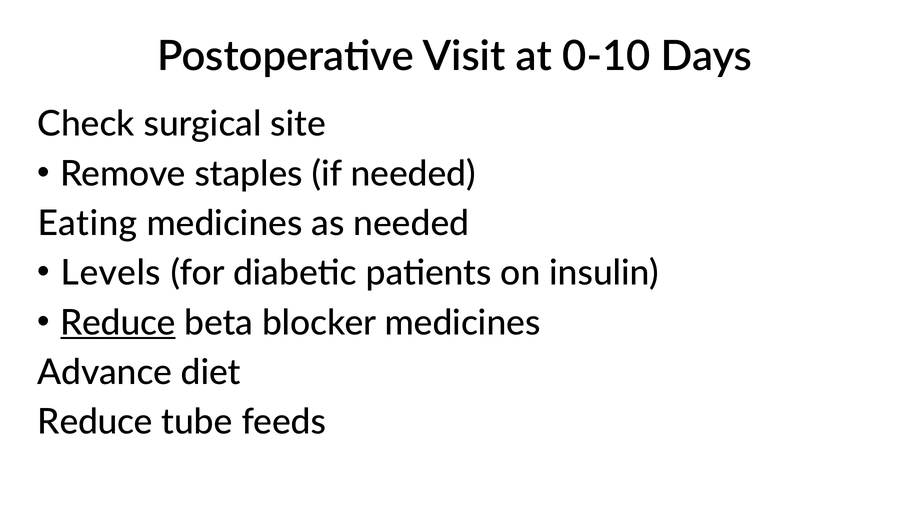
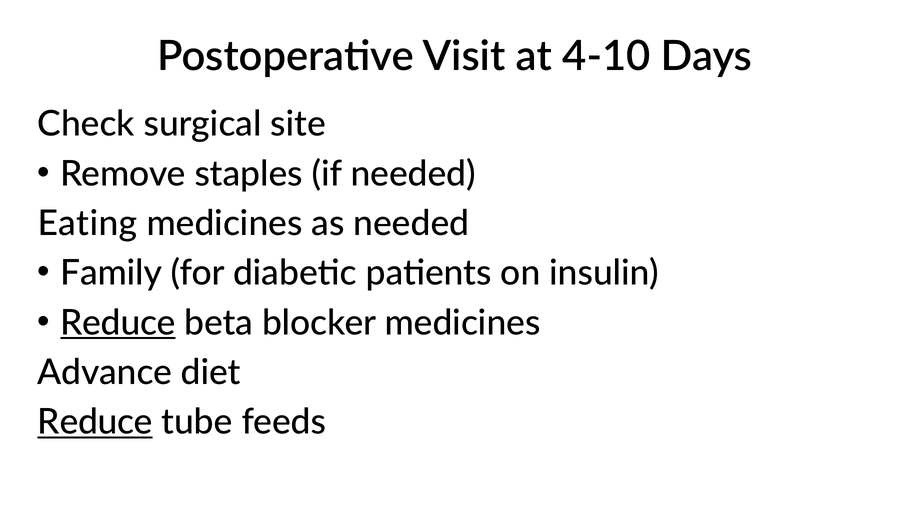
0-10: 0-10 -> 4-10 (606, 56)
Levels: Levels -> Family (111, 273)
Reduce underline: none -> present (95, 422)
